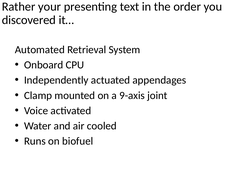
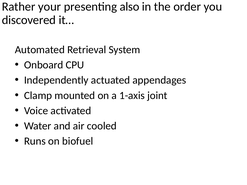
text: text -> also (130, 7)
9-axis: 9-axis -> 1-axis (132, 96)
